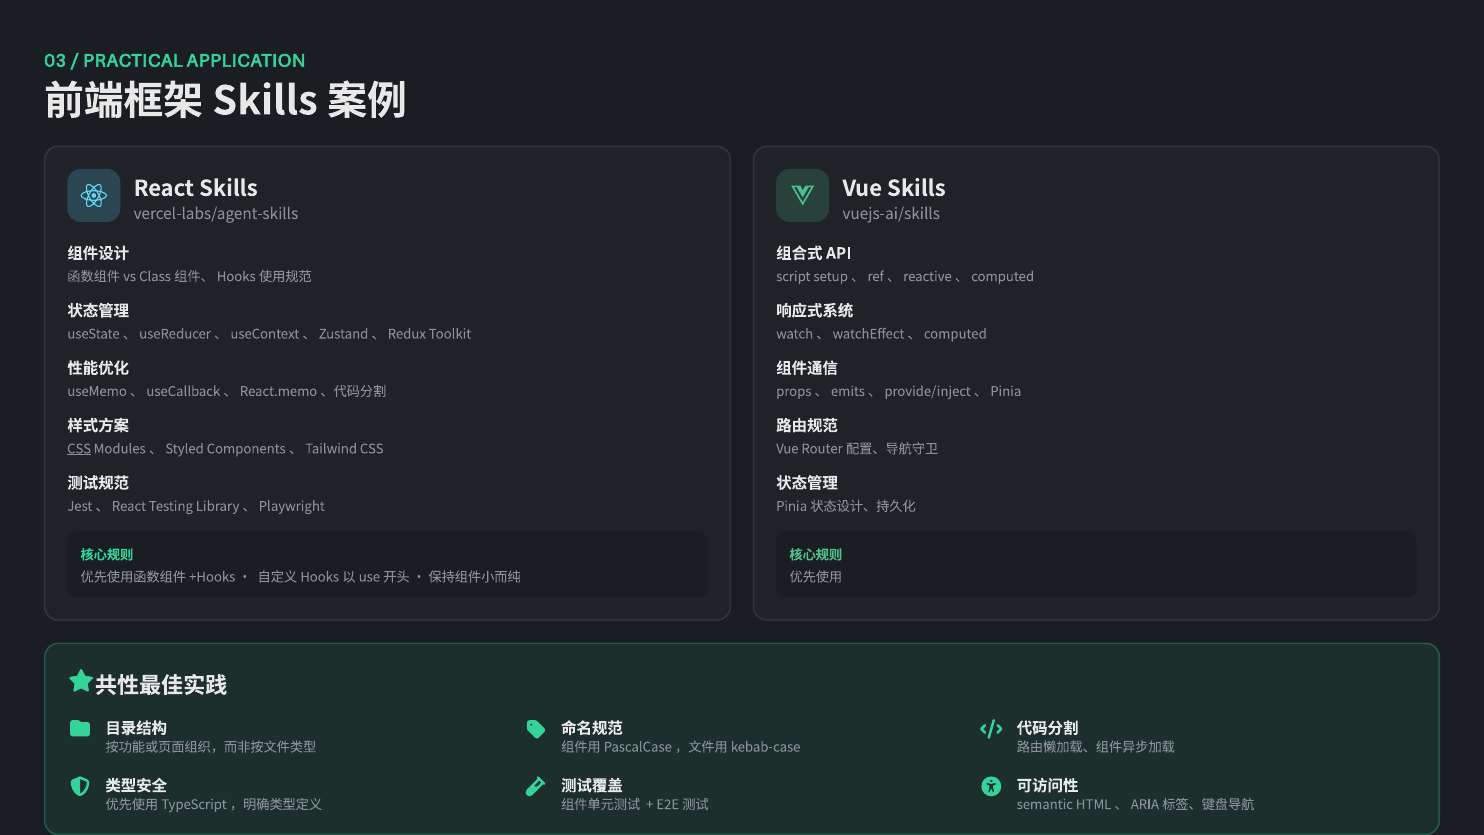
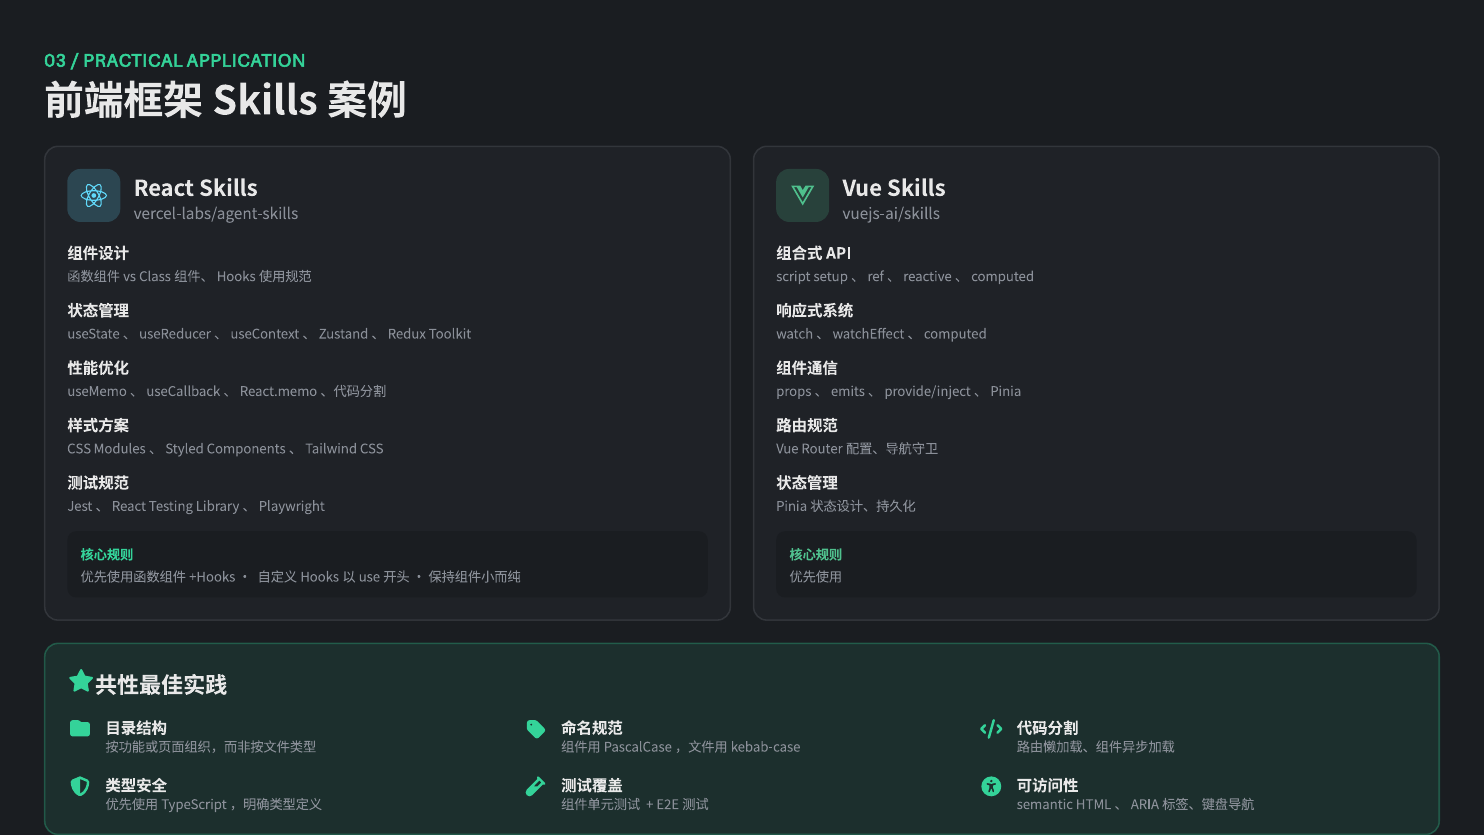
CSS underline: present -> none (79, 449)
